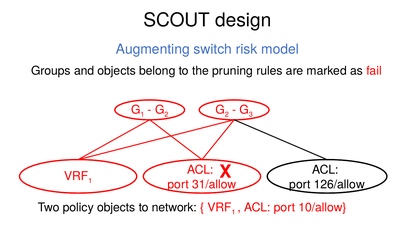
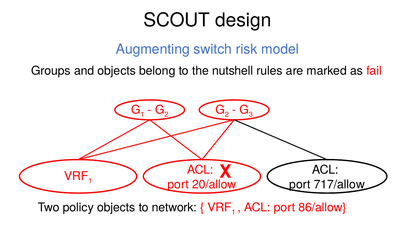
pruning: pruning -> nutshell (233, 71)
31/allow: 31/allow -> 20/allow (214, 184)
126/allow: 126/allow -> 717/allow (339, 184)
10/allow: 10/allow -> 86/allow (323, 207)
